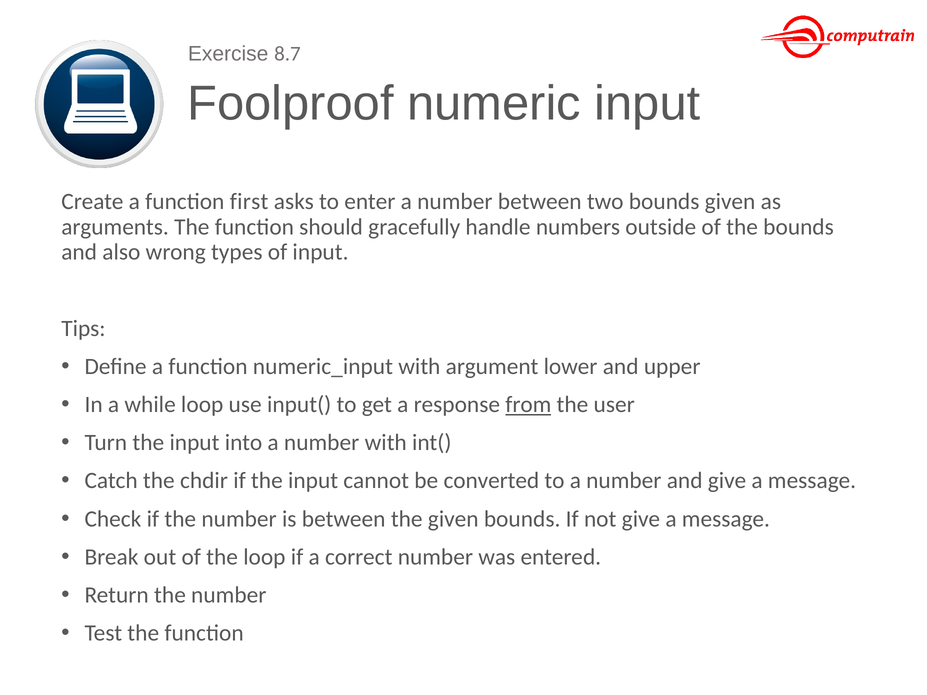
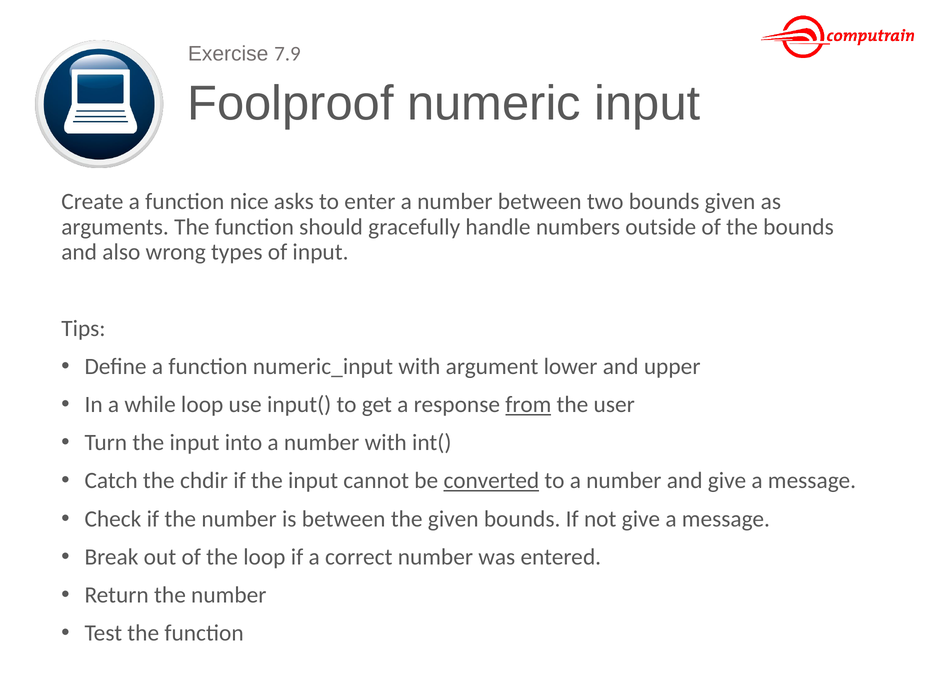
8.7: 8.7 -> 7.9 (287, 54)
first: first -> nice (249, 202)
converted underline: none -> present (491, 481)
